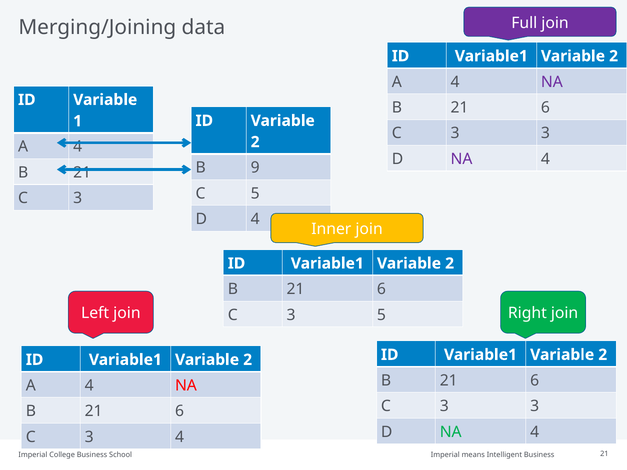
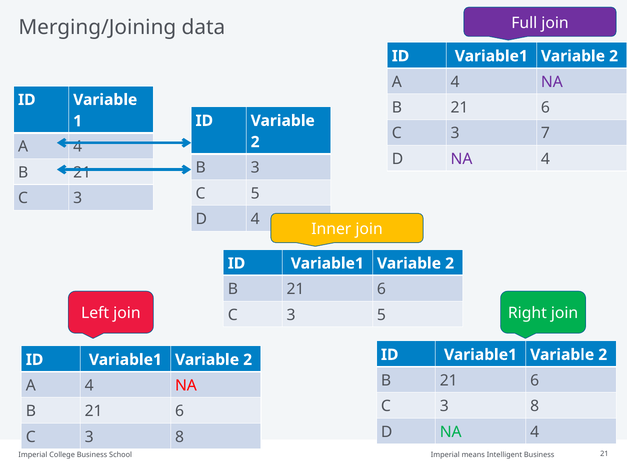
3: 3 -> 7 (545, 133)
B 9: 9 -> 3 (255, 168)
3: 3 -> 8 (535, 406)
4: 4 -> 8 (180, 437)
